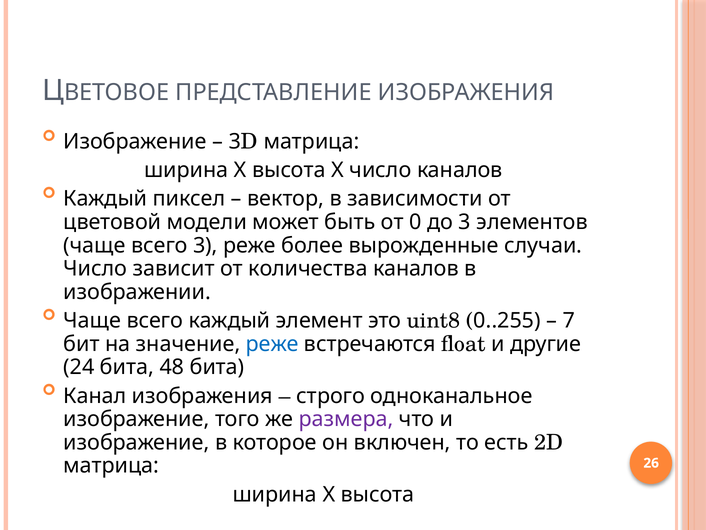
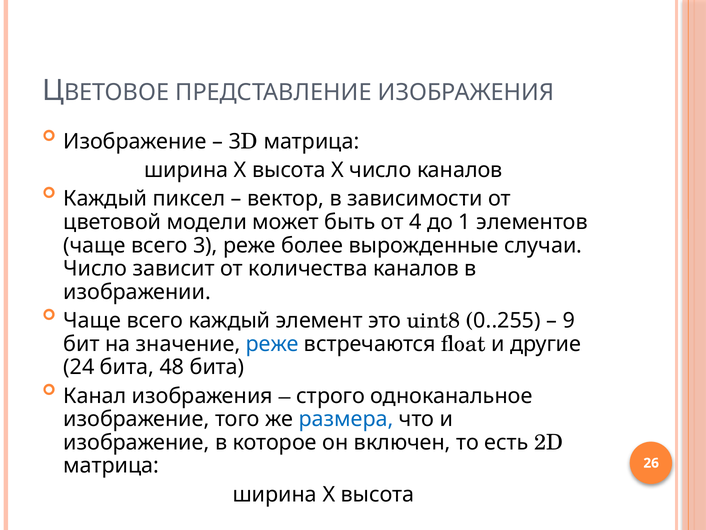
0: 0 -> 4 (415, 222)
до 3: 3 -> 1 (465, 222)
7: 7 -> 9 (569, 320)
размера colour: purple -> blue (346, 419)
